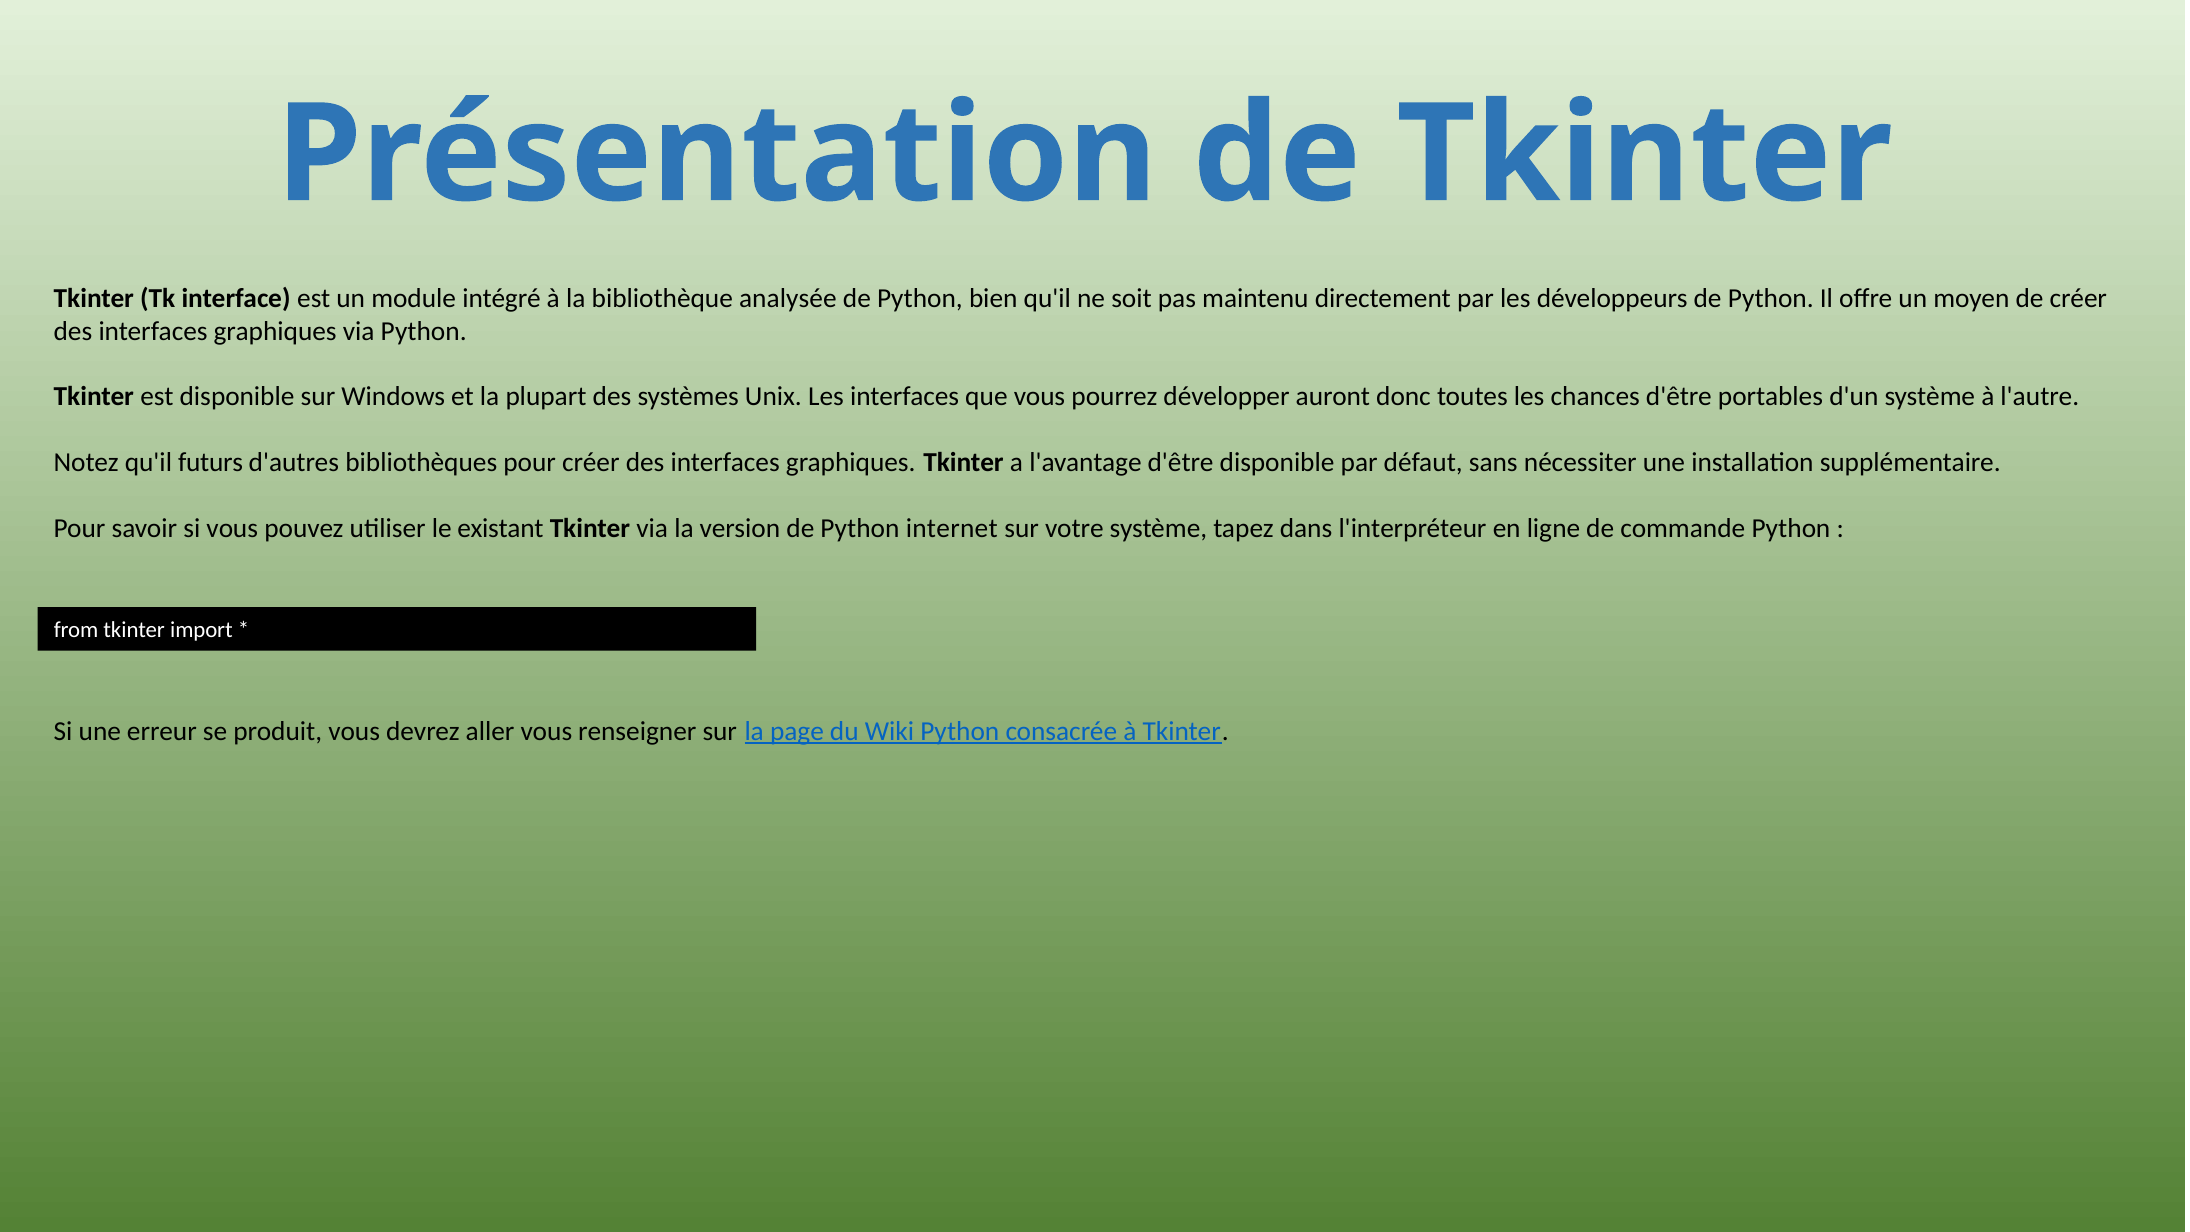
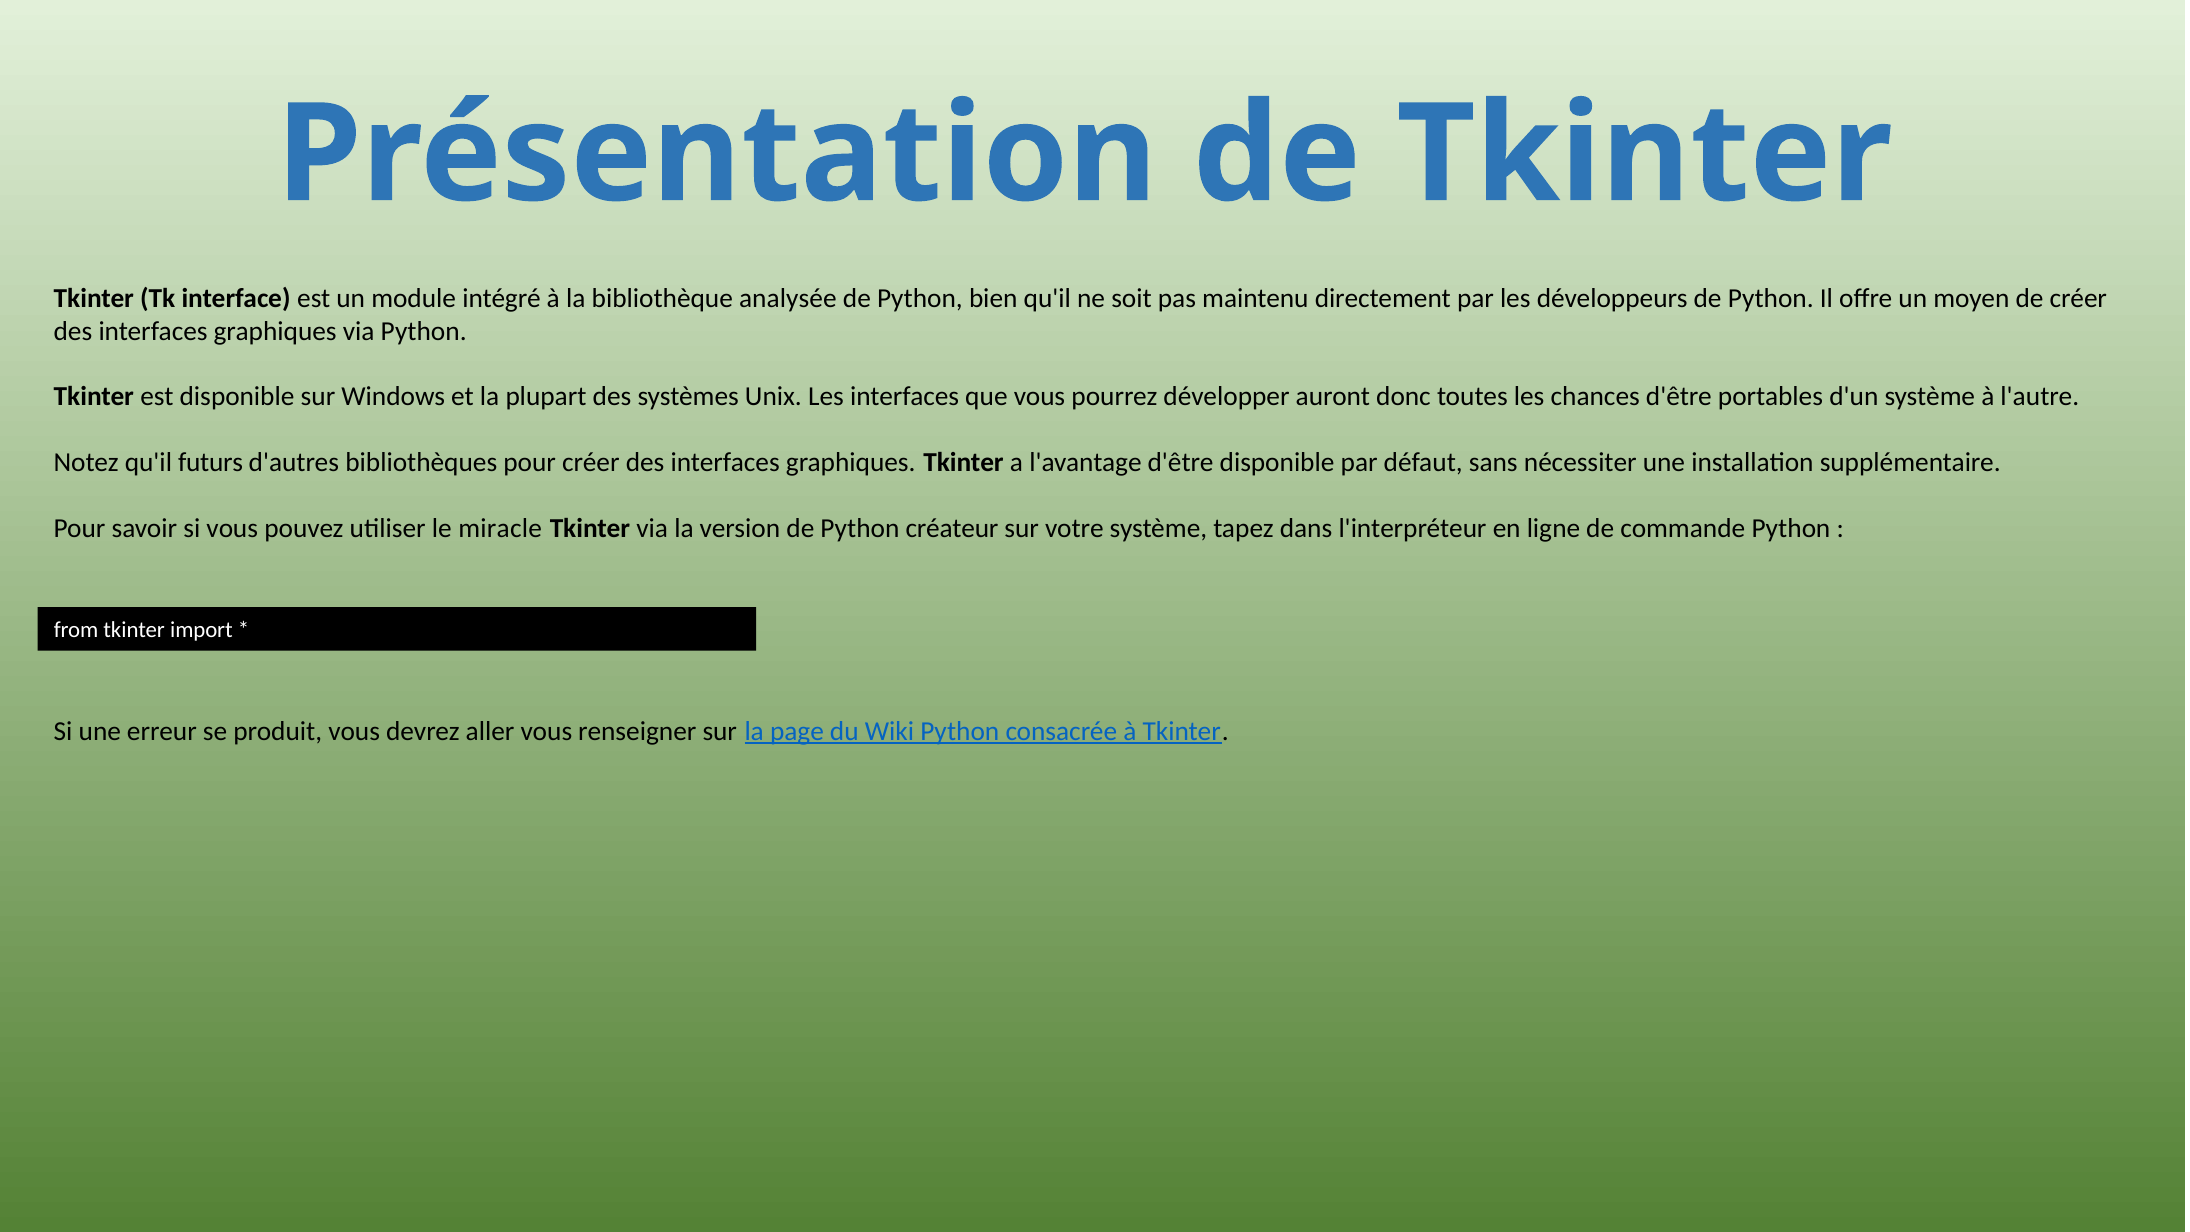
existant: existant -> miracle (500, 528)
internet: internet -> créateur (952, 528)
